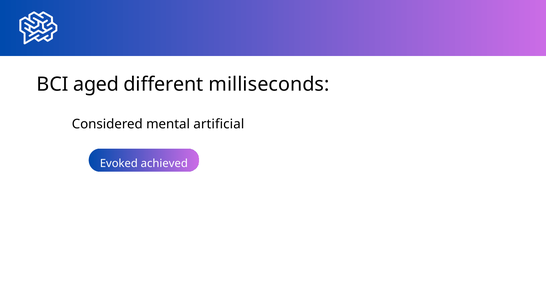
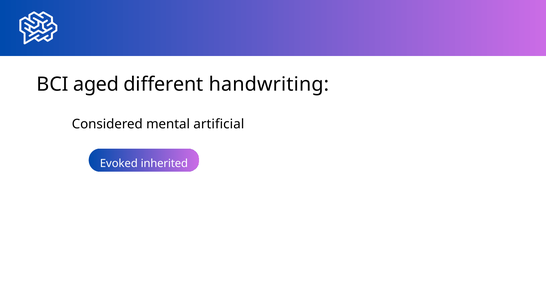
milliseconds: milliseconds -> handwriting (269, 84)
achieved: achieved -> inherited (164, 164)
